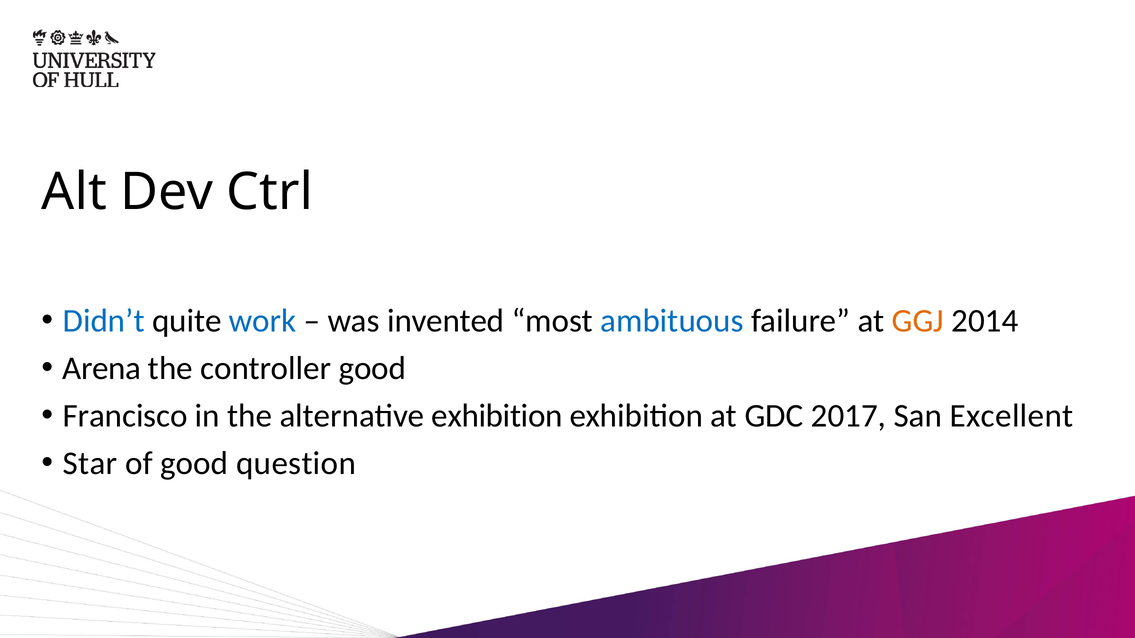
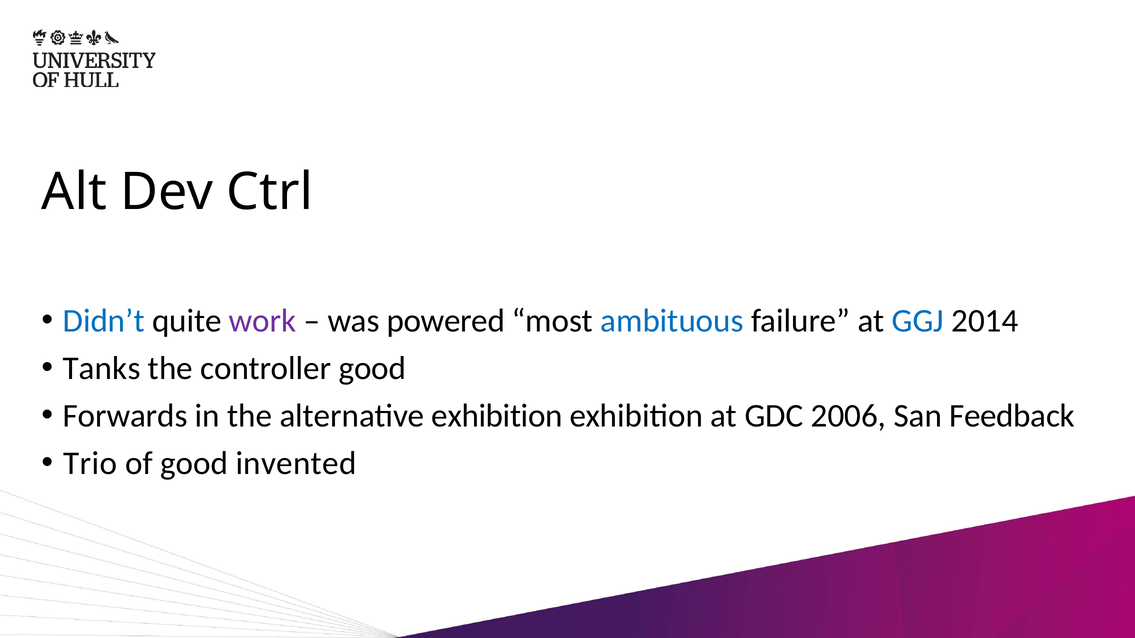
work colour: blue -> purple (263, 321)
invented: invented -> powered (446, 321)
GGJ colour: orange -> blue (918, 321)
Arena: Arena -> Tanks (102, 369)
Francisco: Francisco -> Forwards (125, 416)
2017: 2017 -> 2006 (848, 416)
Excellent: Excellent -> Feedback (1012, 416)
Star: Star -> Trio (90, 464)
question: question -> invented (296, 464)
